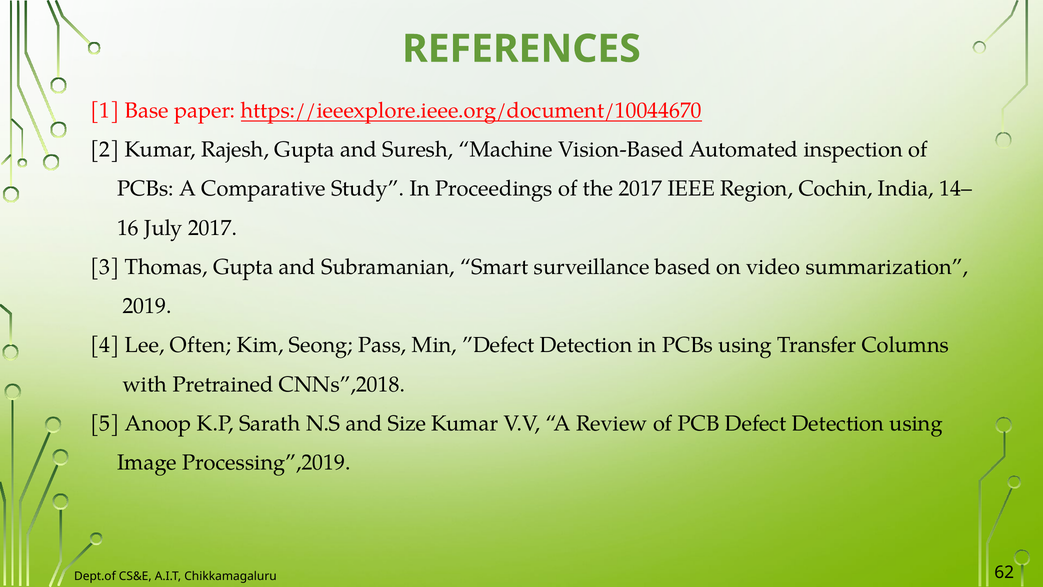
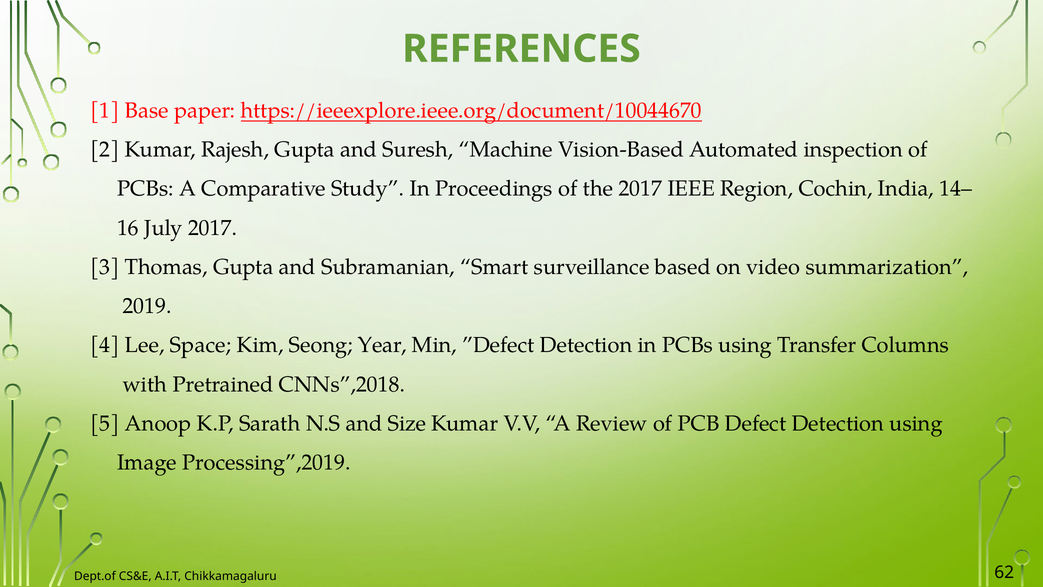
Often: Often -> Space (201, 345)
Pass: Pass -> Year (382, 345)
